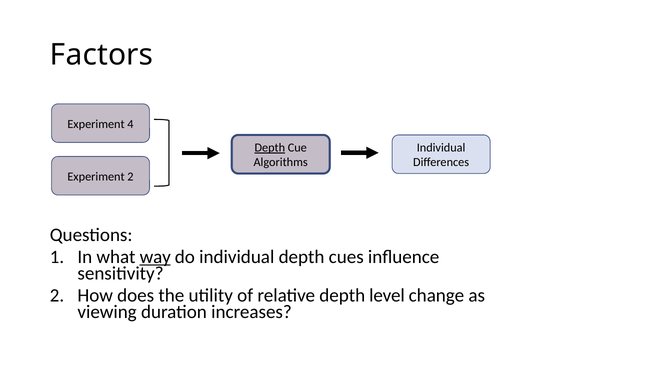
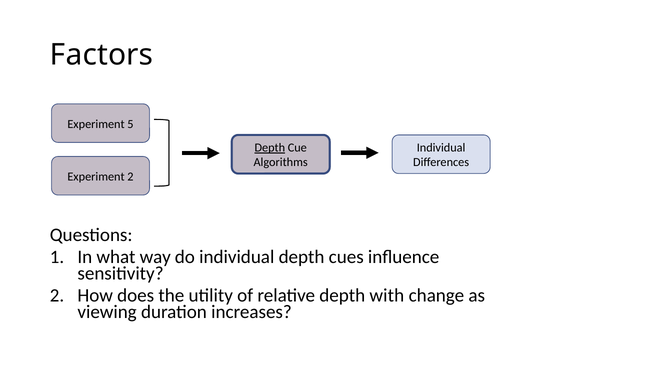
4: 4 -> 5 (130, 124)
way underline: present -> none (155, 257)
level: level -> with (387, 295)
